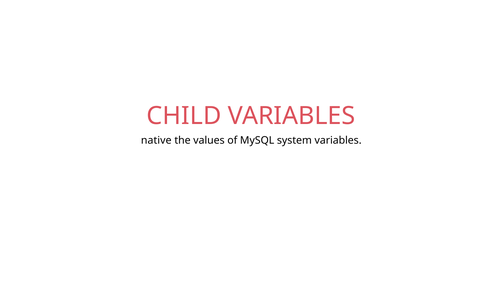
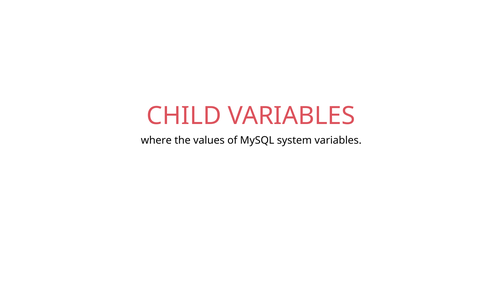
native: native -> where (156, 141)
